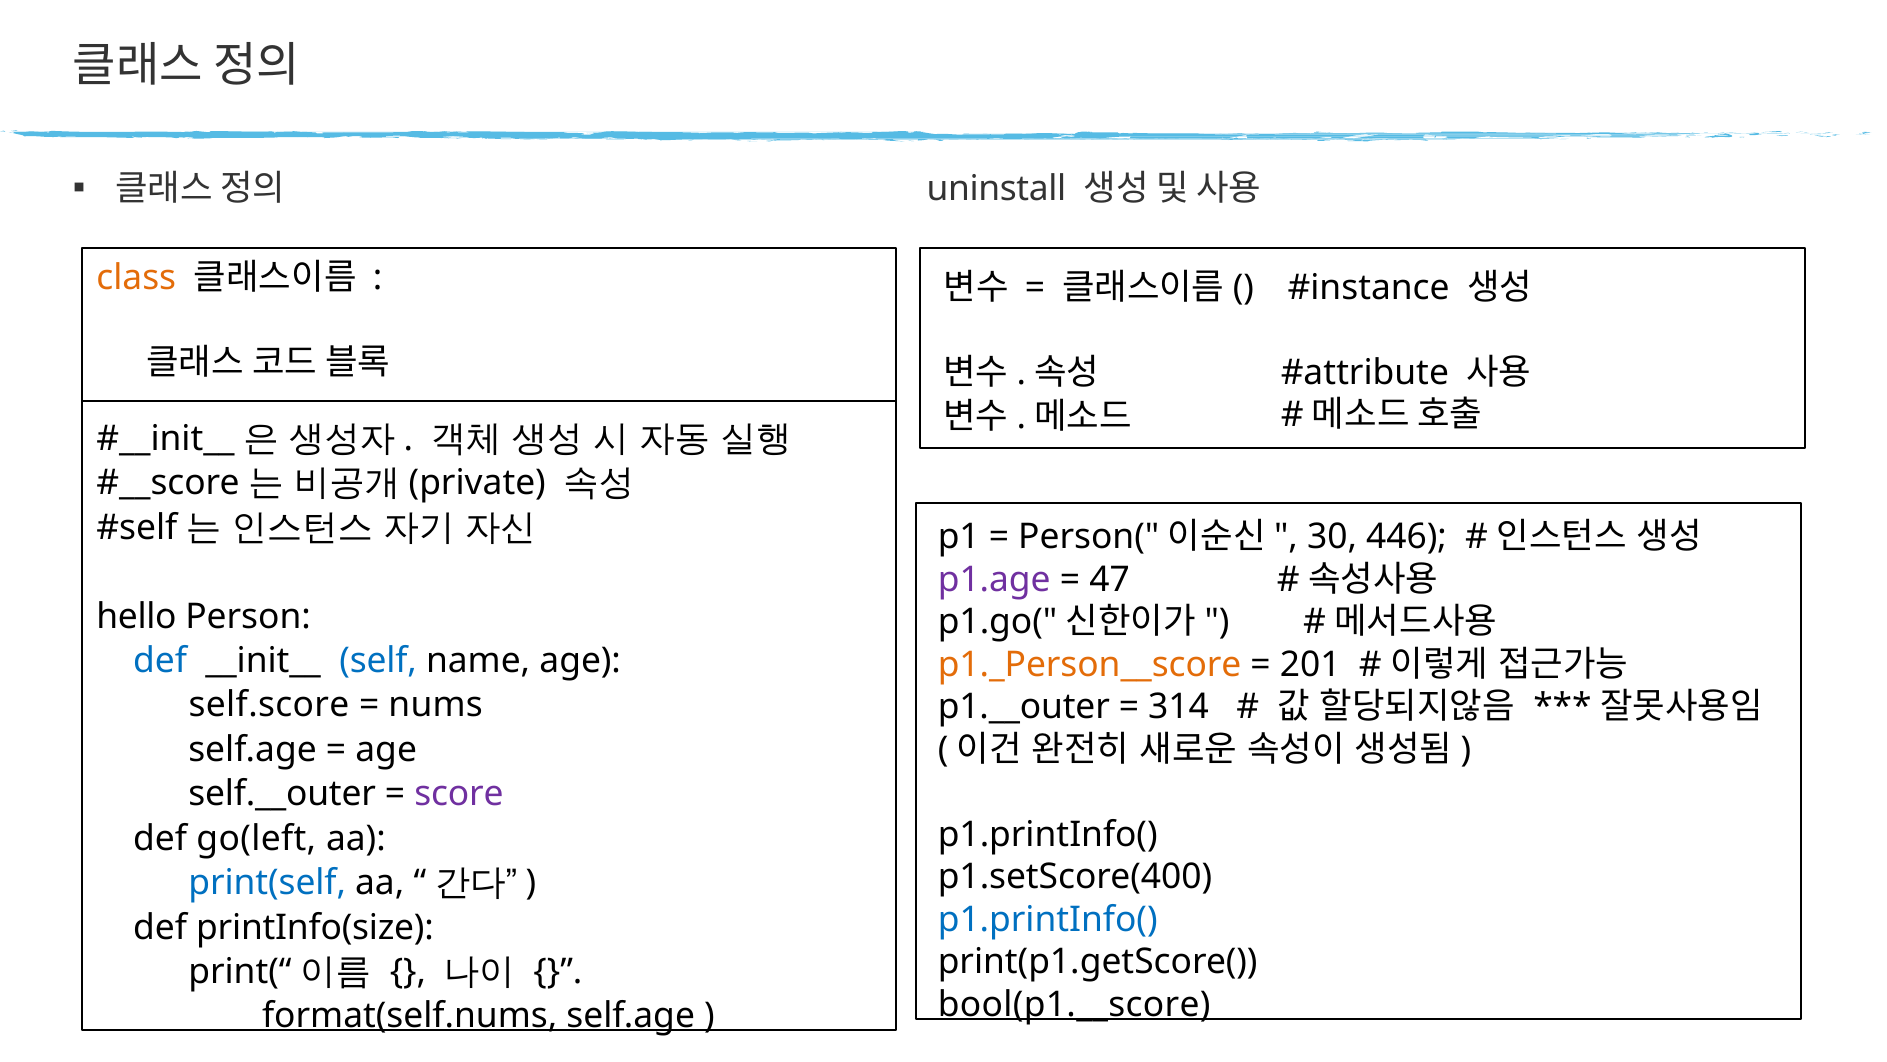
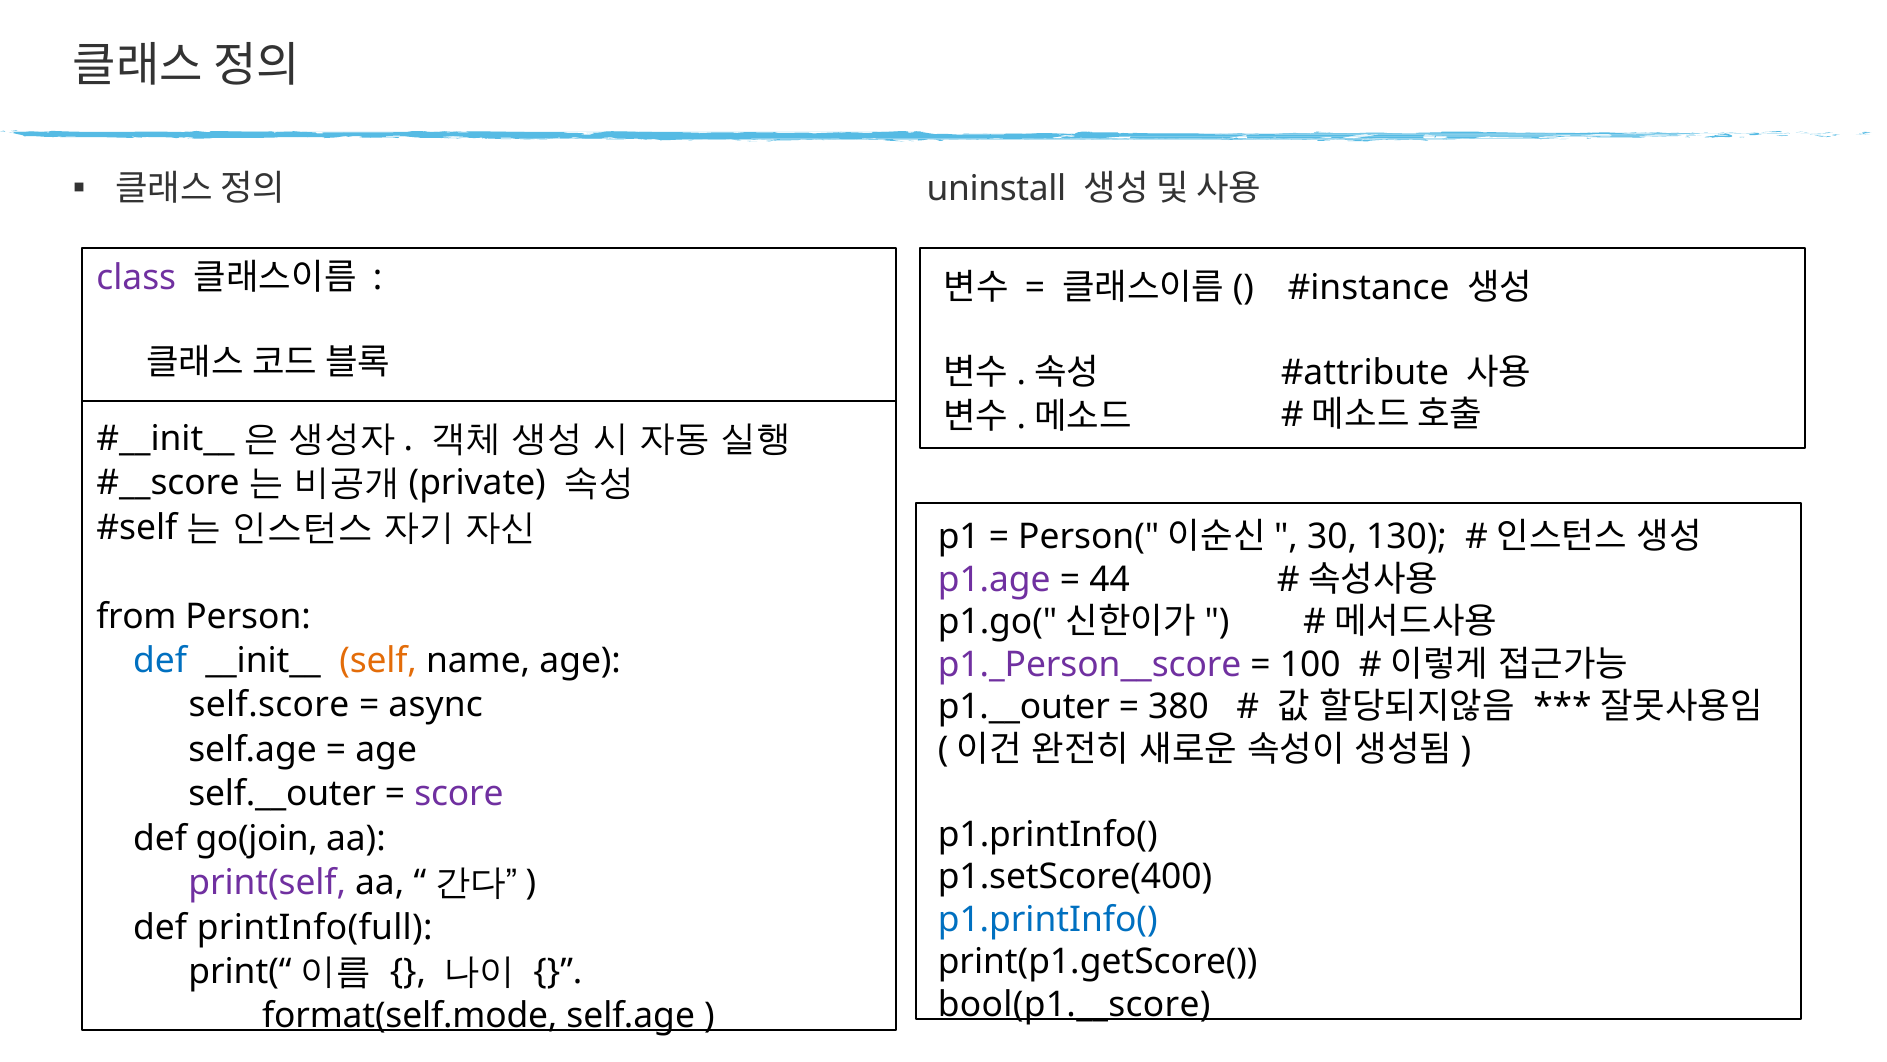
class colour: orange -> purple (136, 278)
446: 446 -> 130 (1407, 537)
47: 47 -> 44 (1110, 579)
hello: hello -> from (136, 616)
self colour: blue -> orange (378, 660)
p1._Person__score colour: orange -> purple (1090, 664)
201: 201 -> 100 (1310, 664)
nums: nums -> async (436, 705)
314: 314 -> 380 (1179, 707)
go(left: go(left -> go(join (257, 838)
print(self colour: blue -> purple (267, 882)
printInfo(size: printInfo(size -> printInfo(full (315, 927)
format(self.nums: format(self.nums -> format(self.mode (410, 1016)
